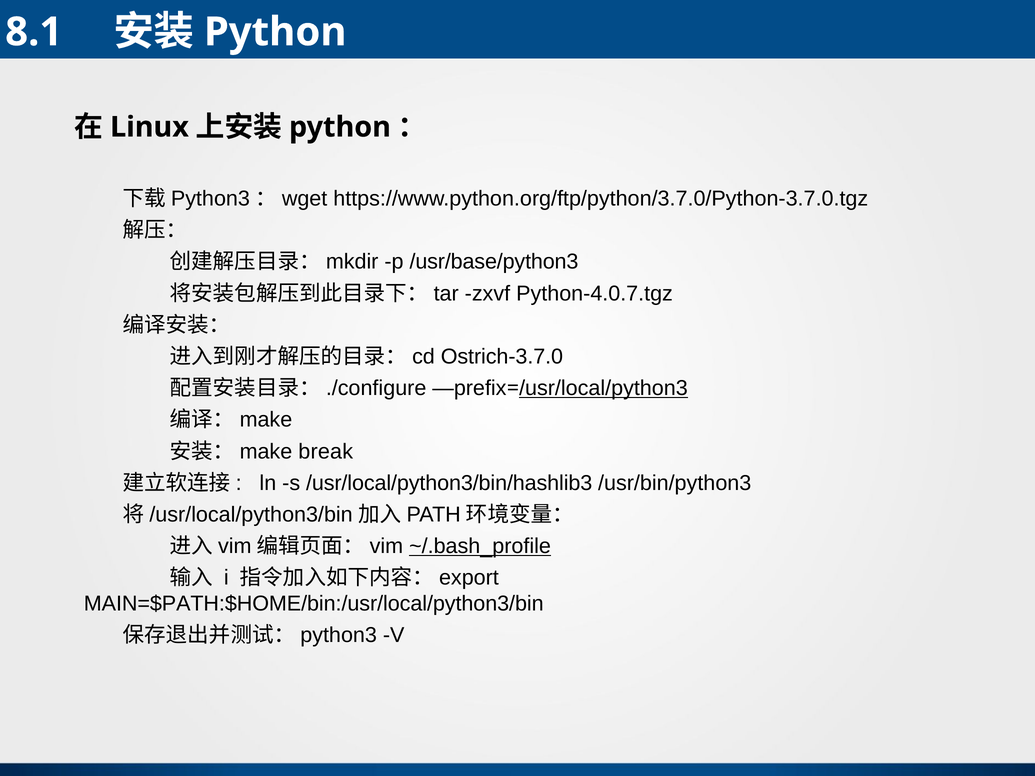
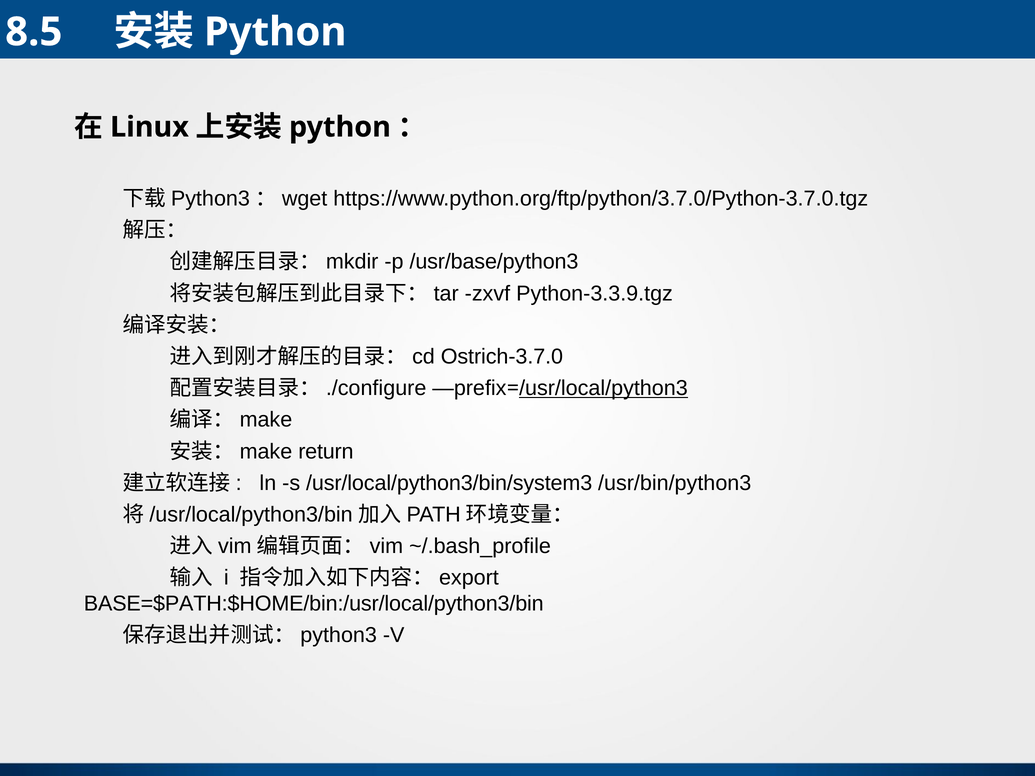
8.1: 8.1 -> 8.5 (34, 32)
Python-4.0.7.tgz: Python-4.0.7.tgz -> Python-3.3.9.tgz (595, 293)
break: break -> return (326, 452)
/usr/local/python3/bin/hashlib3: /usr/local/python3/bin/hashlib3 -> /usr/local/python3/bin/system3 (449, 483)
~/.bash_profile underline: present -> none (480, 546)
MAIN=$PATH:$HOME/bin:/usr/local/python3/bin: MAIN=$PATH:$HOME/bin:/usr/local/python3/bin -> BASE=$PATH:$HOME/bin:/usr/local/python3/bin (314, 604)
